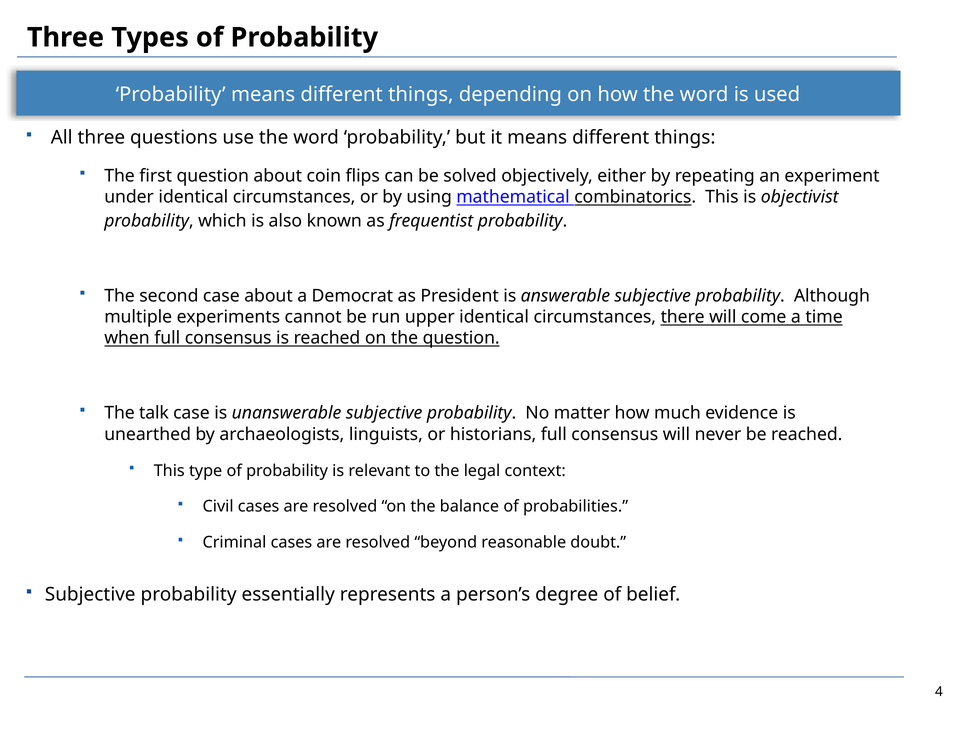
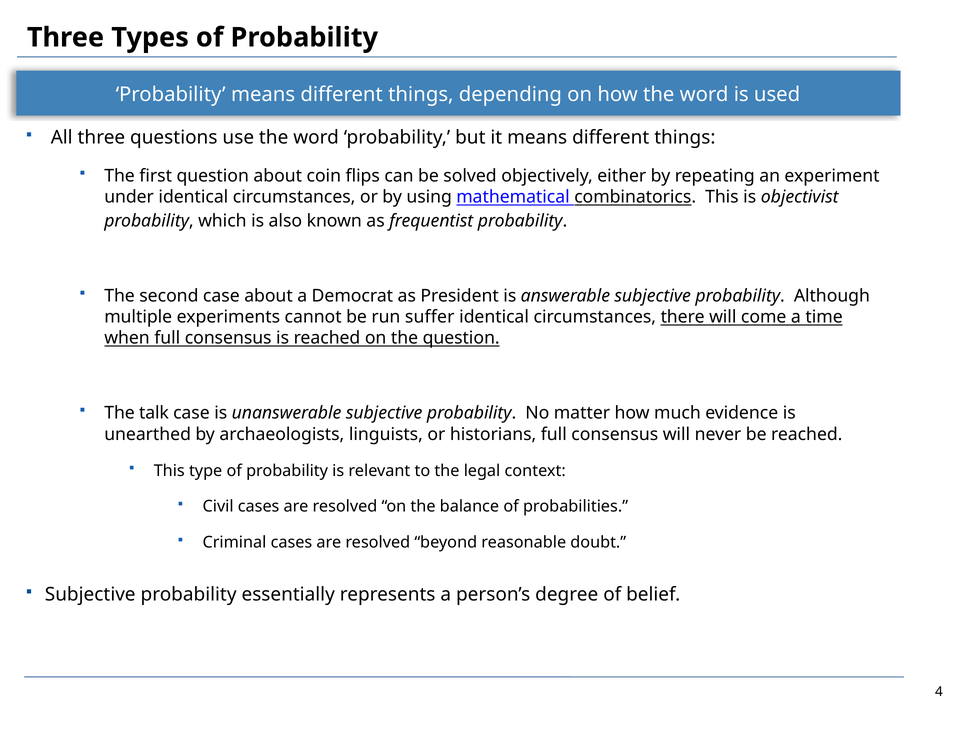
upper: upper -> suffer (430, 317)
